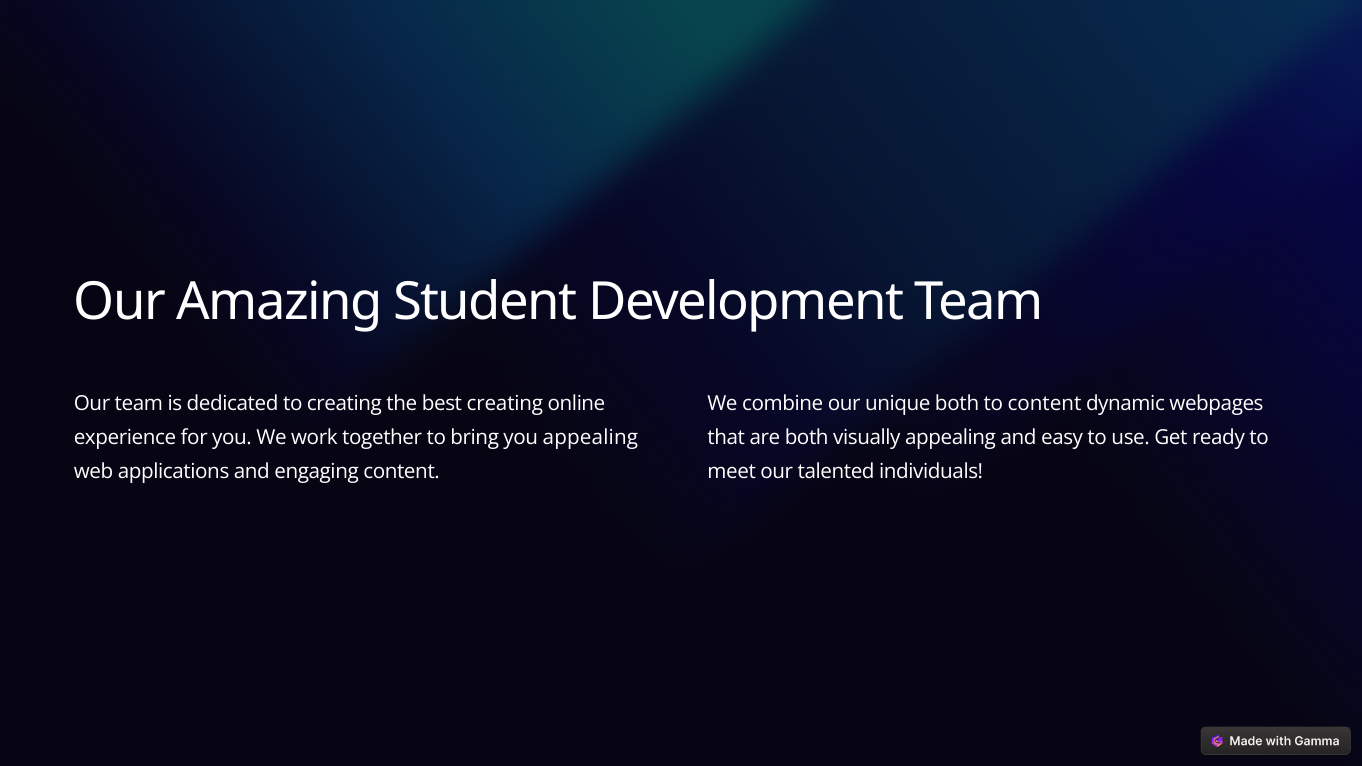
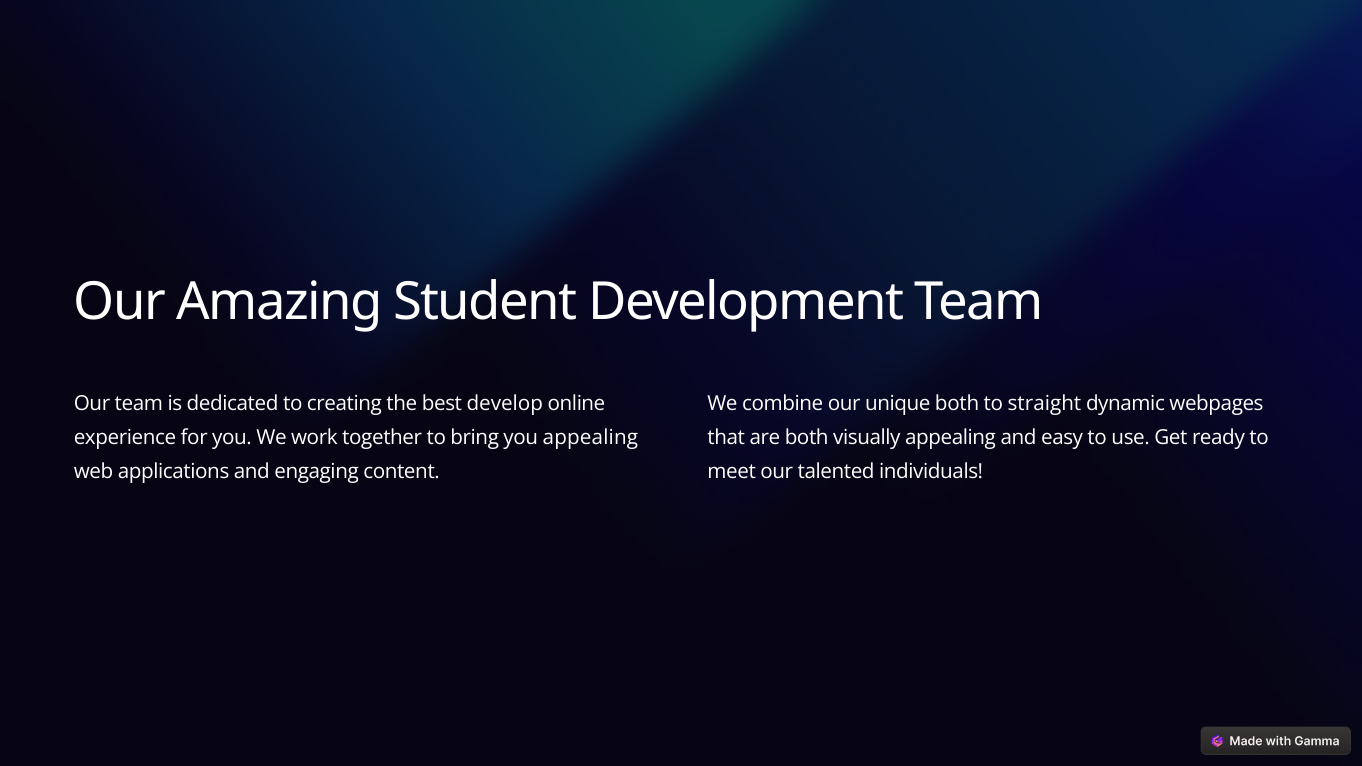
best creating: creating -> develop (505, 404)
to content: content -> straight (1044, 404)
